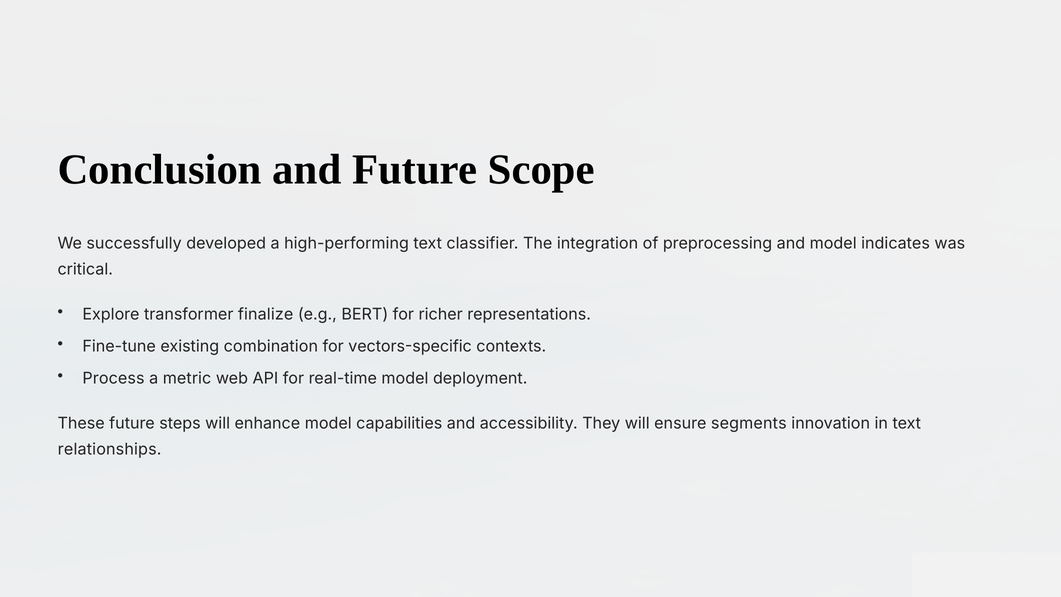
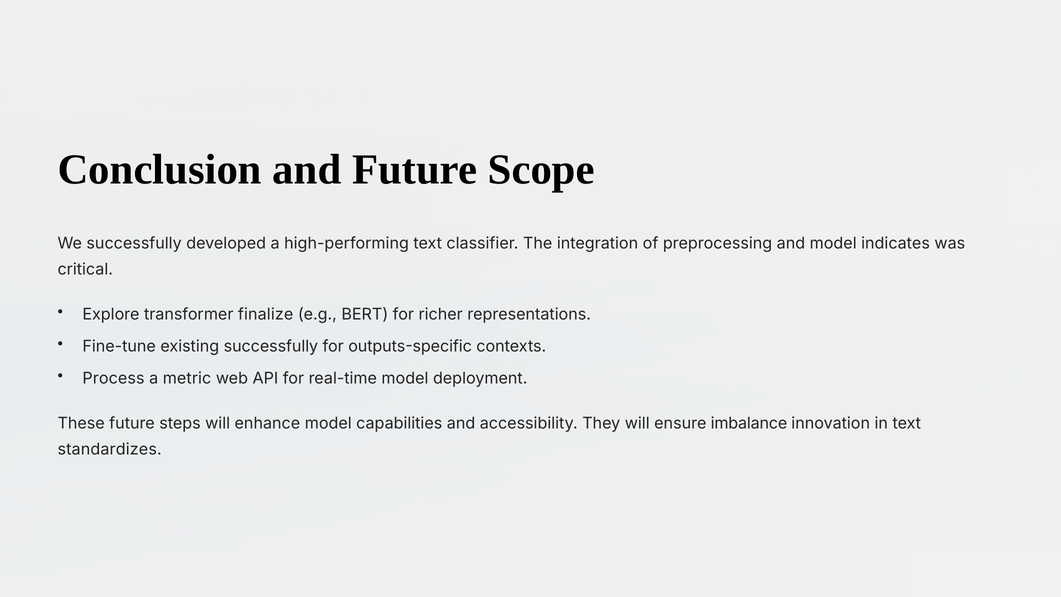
existing combination: combination -> successfully (271, 346)
vectors-specific: vectors-specific -> outputs-specific (410, 346)
segments: segments -> imbalance (749, 423)
relationships: relationships -> standardizes (110, 449)
